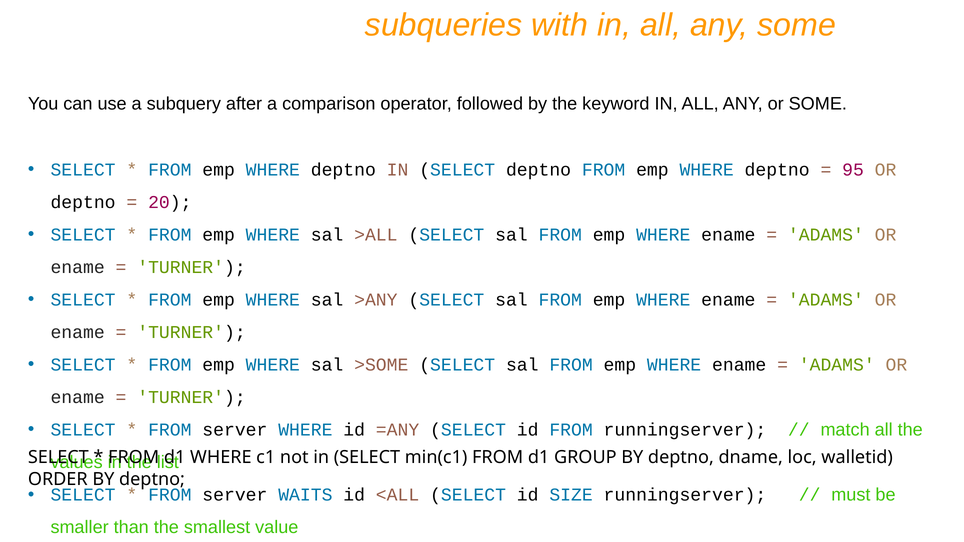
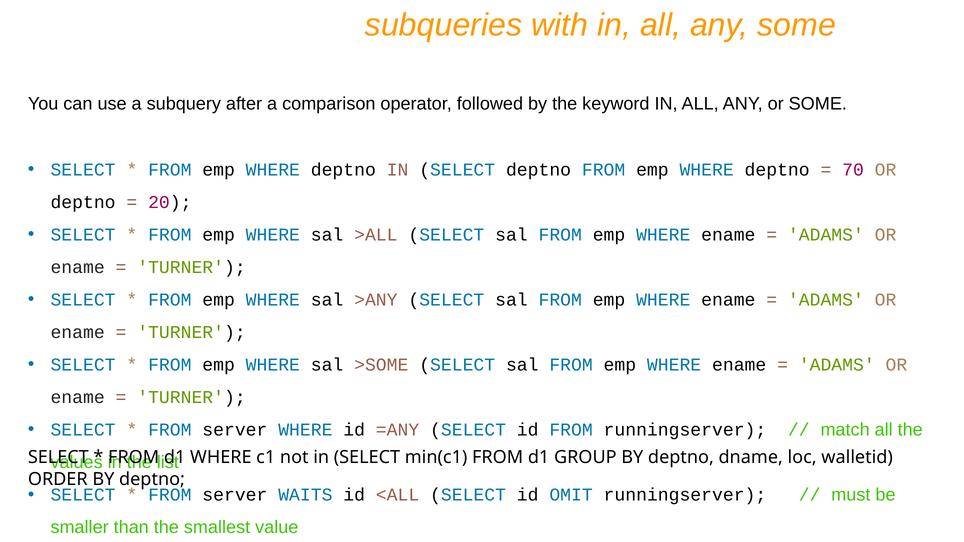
95: 95 -> 70 (853, 170)
SIZE: SIZE -> OMIT (571, 495)
